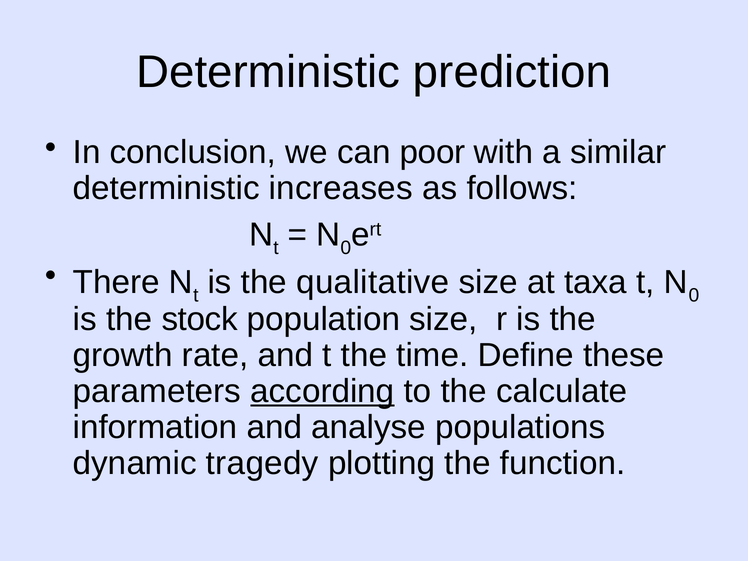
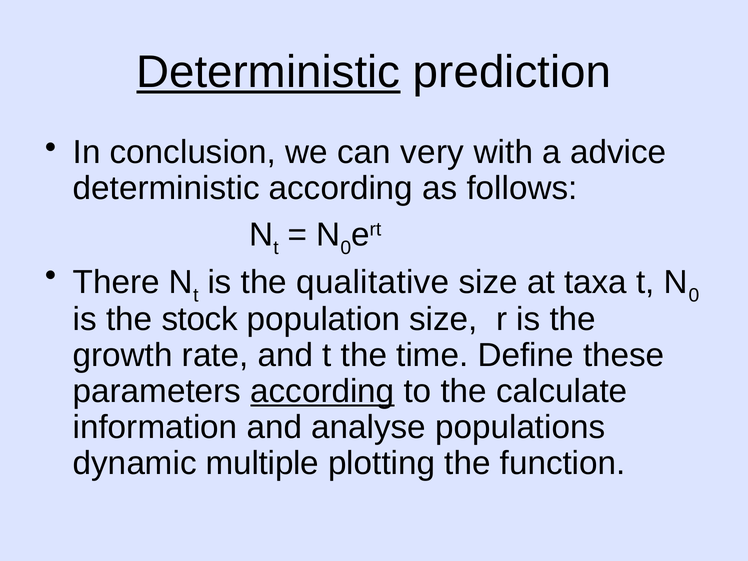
Deterministic underline: none -> present (268, 72)
poor: poor -> very (432, 152)
similar: similar -> advice (618, 152)
deterministic increases: increases -> according (341, 188)
tragedy: tragedy -> multiple (262, 463)
